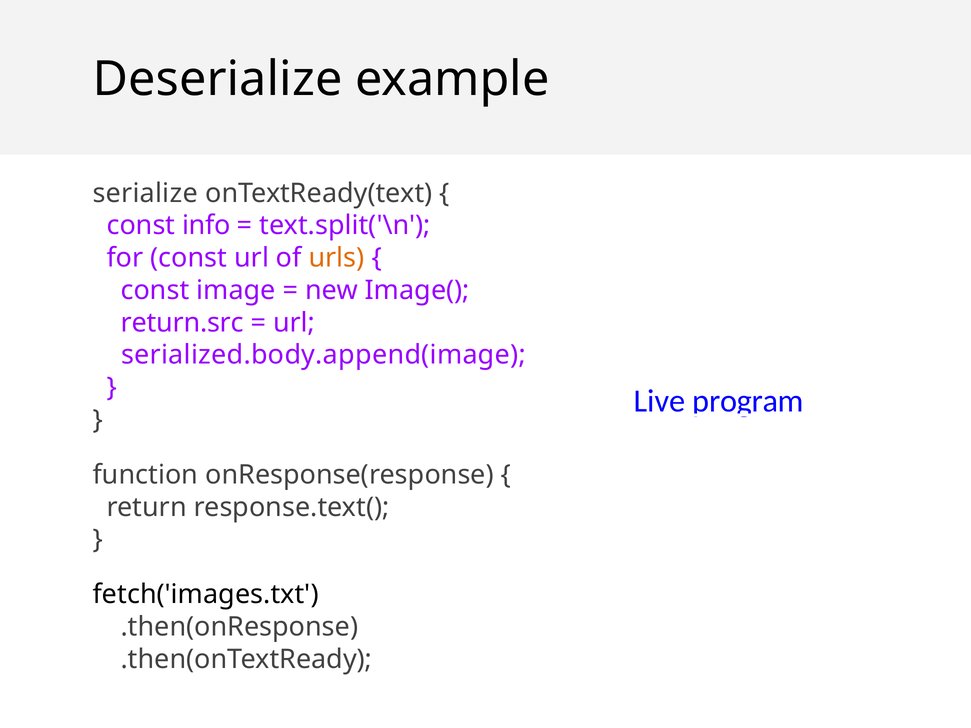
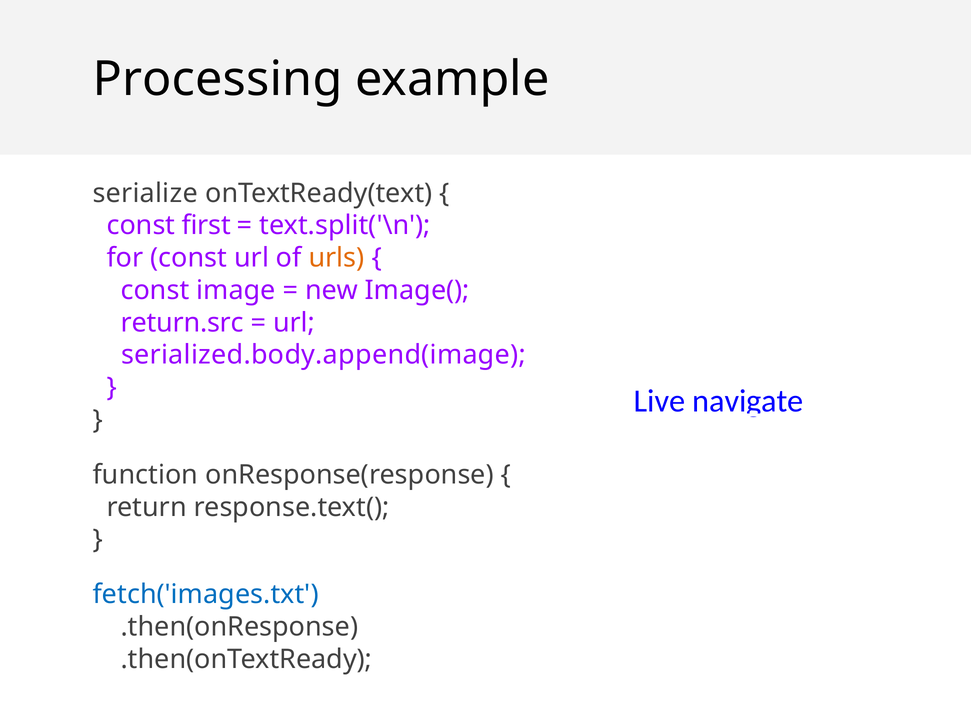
Deserialize: Deserialize -> Processing (218, 79)
info: info -> first (206, 226)
program: program -> navigate (748, 401)
fetch('images.txt colour: black -> blue (206, 595)
